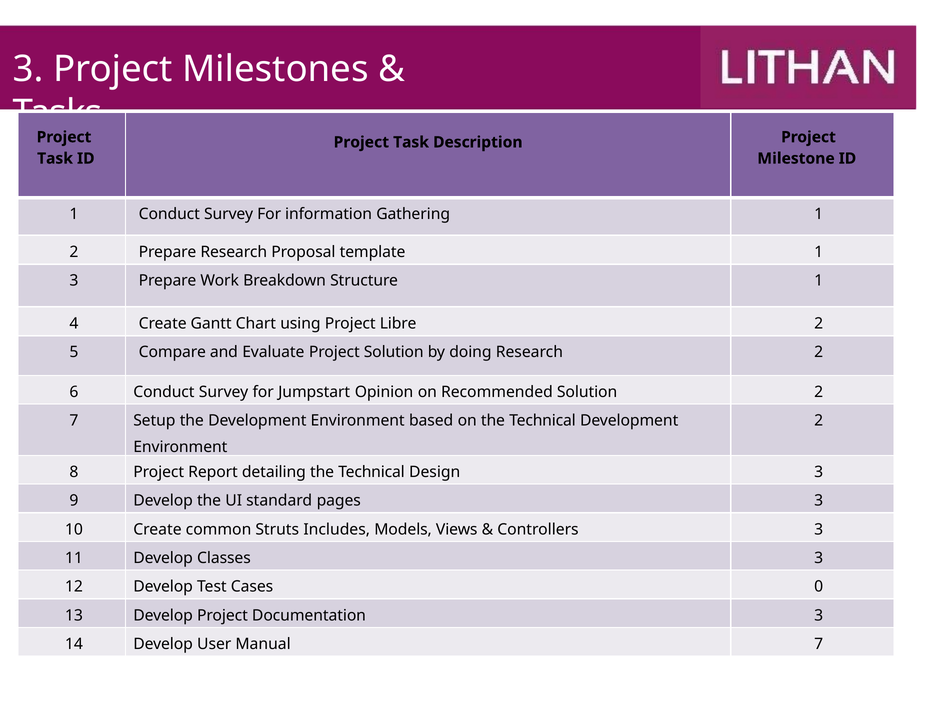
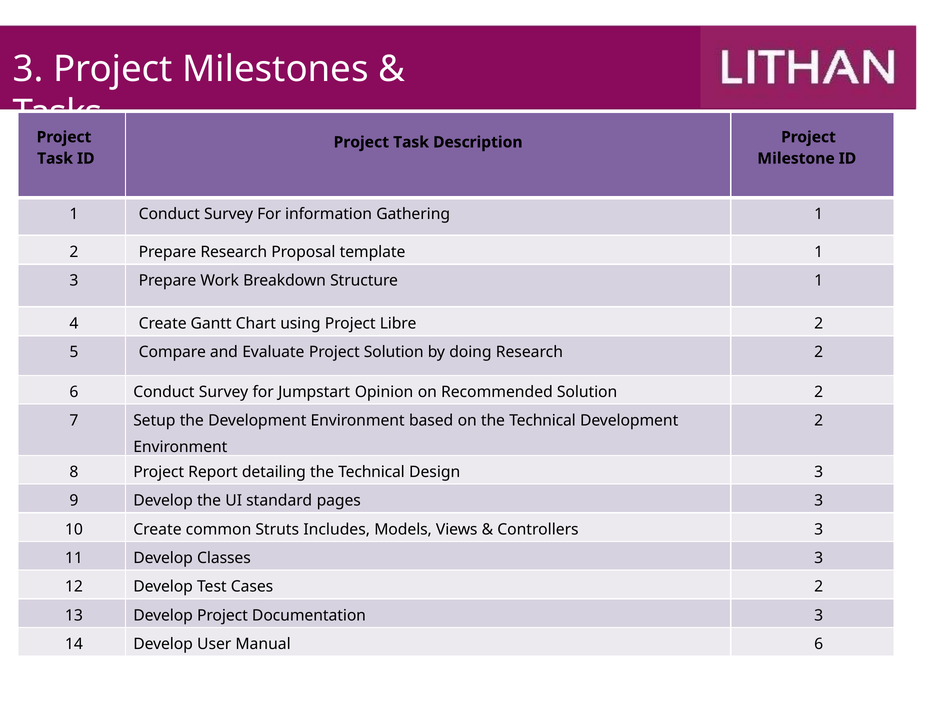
Cases 0: 0 -> 2 (819, 587)
Manual 7: 7 -> 6 (819, 644)
